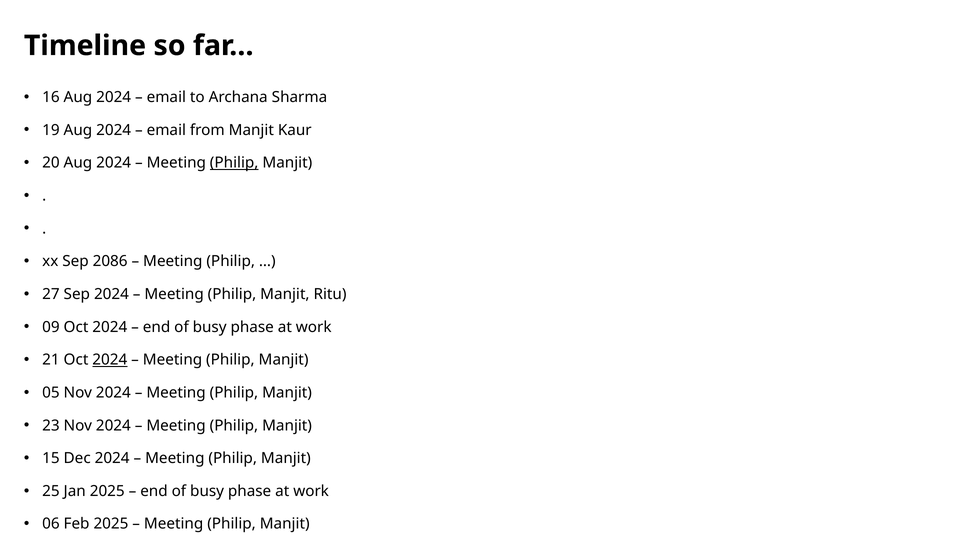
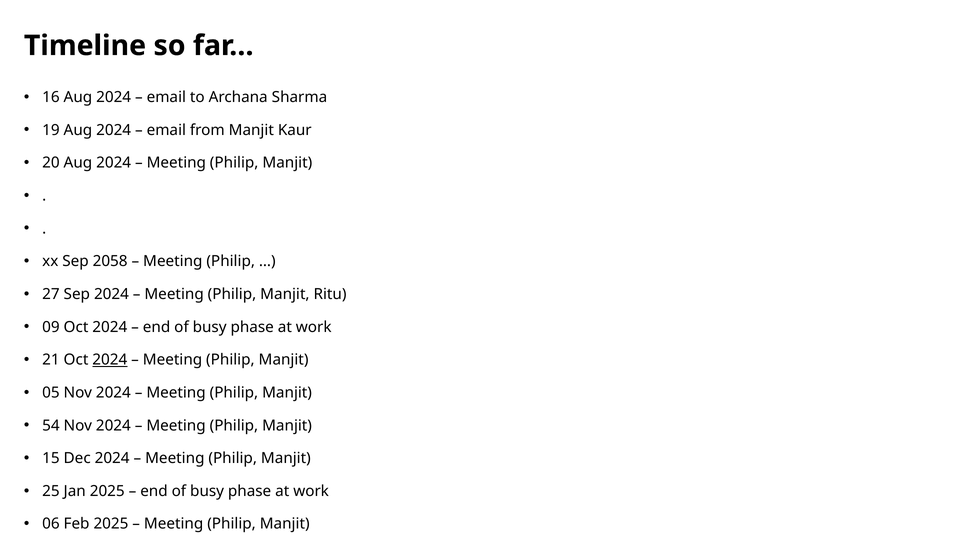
Philip underline: present -> none (234, 163)
2086: 2086 -> 2058 (110, 261)
23: 23 -> 54 (51, 426)
